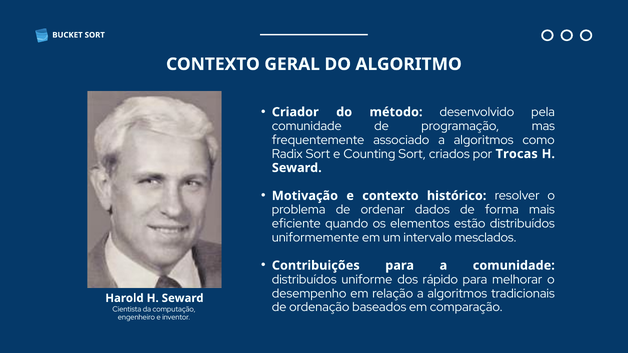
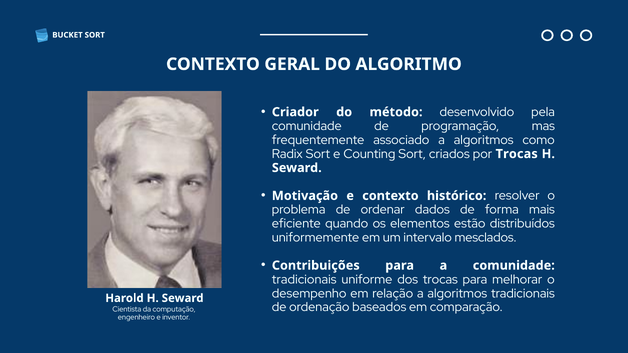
distribuídos: distribuídos -> tradicionais (304, 280)
dos rápido: rápido -> trocas (440, 280)
